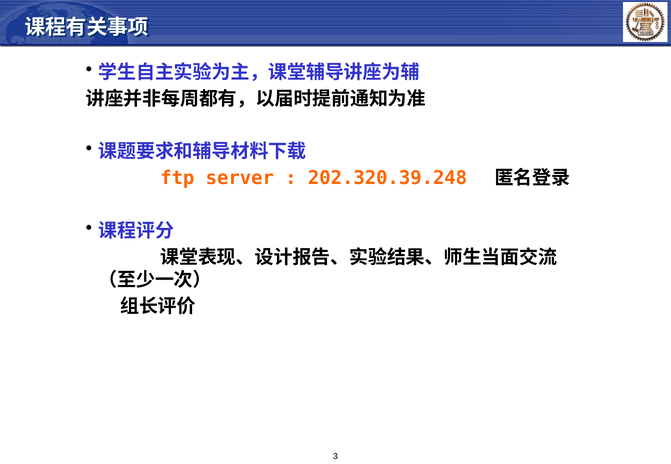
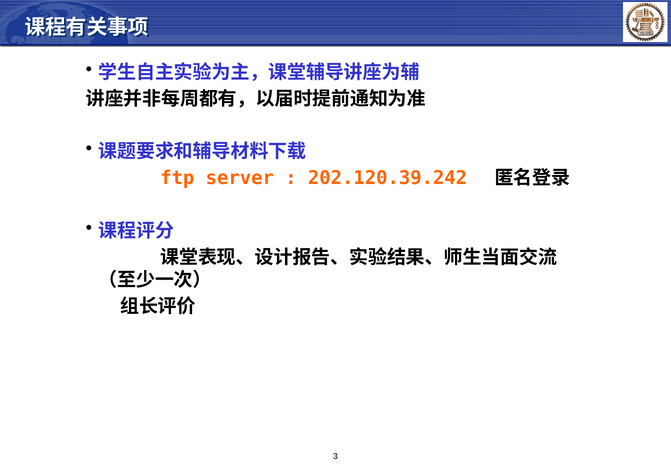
202.320.39.248: 202.320.39.248 -> 202.120.39.242 (388, 178)
